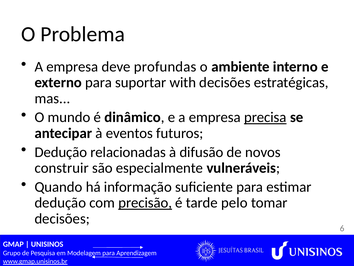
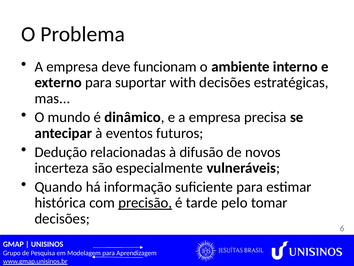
profundas: profundas -> funcionam (165, 67)
precisa underline: present -> none (265, 117)
construir: construir -> incerteza (62, 168)
dedução: dedução -> histórica (60, 202)
